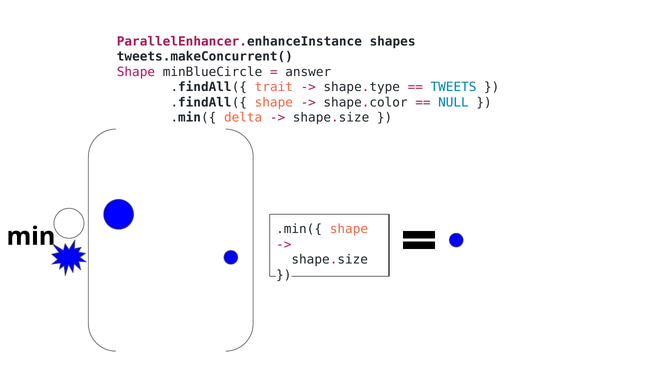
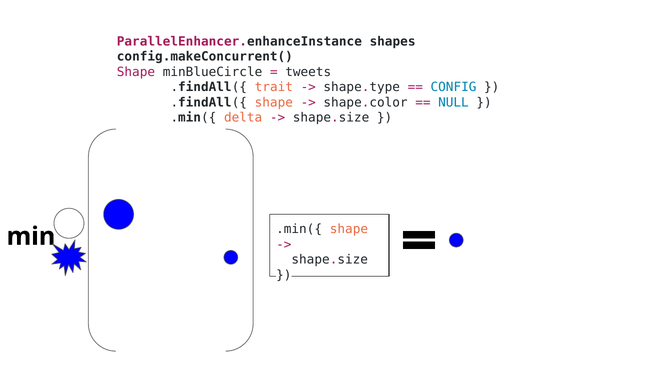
tweets.makeConcurrent(: tweets.makeConcurrent( -> config.makeConcurrent( (205, 57)
answer: answer -> tweets (308, 72)
TWEETS: TWEETS -> CONFIG (454, 87)
